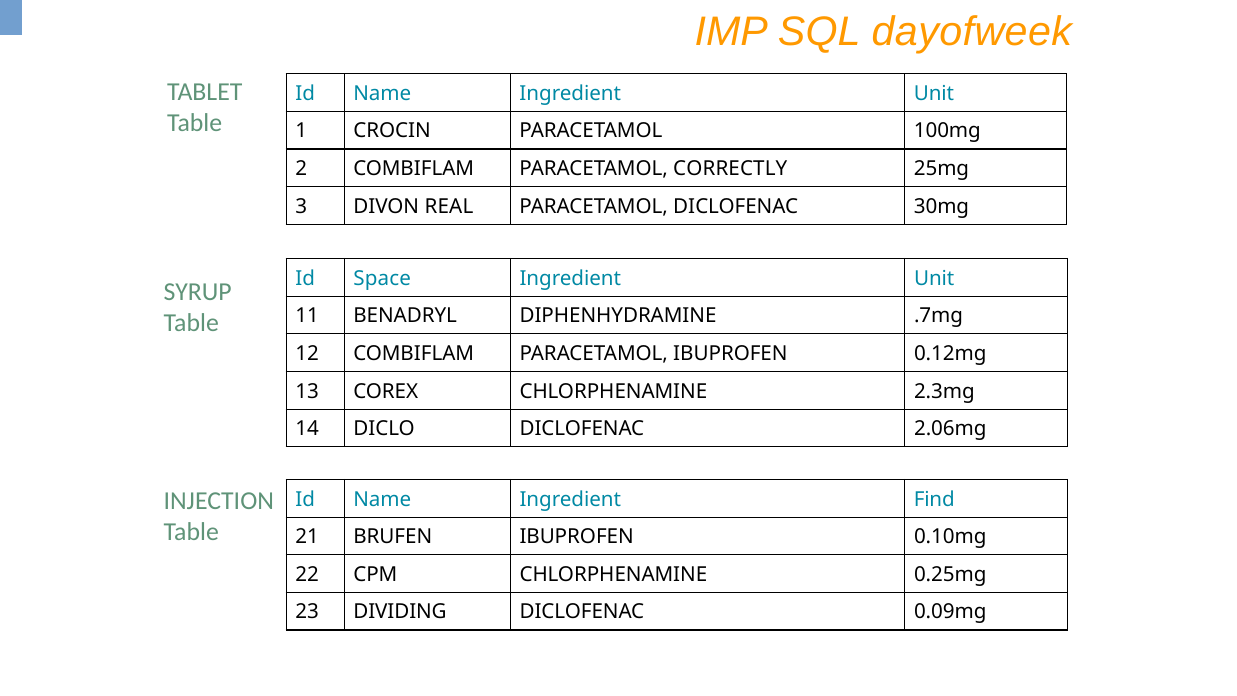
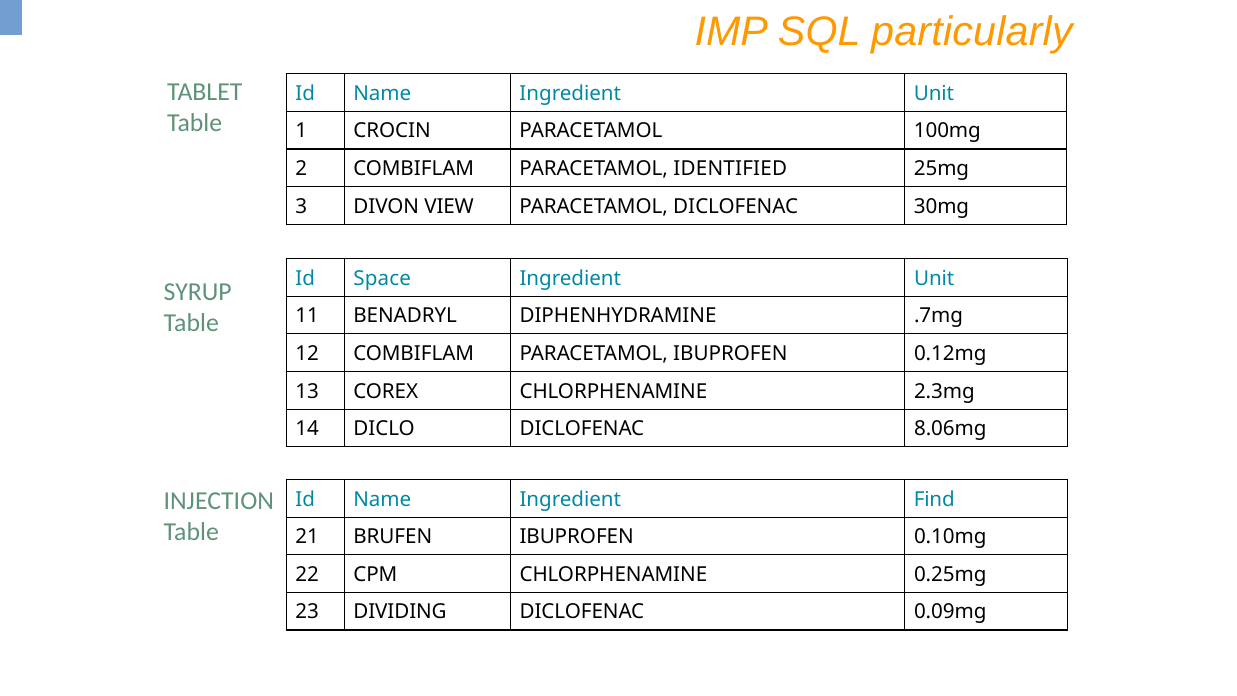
dayofweek: dayofweek -> particularly (972, 32)
CORRECTLY: CORRECTLY -> IDENTIFIED (730, 169)
REAL: REAL -> VIEW (449, 206)
2.06mg: 2.06mg -> 8.06mg (950, 429)
